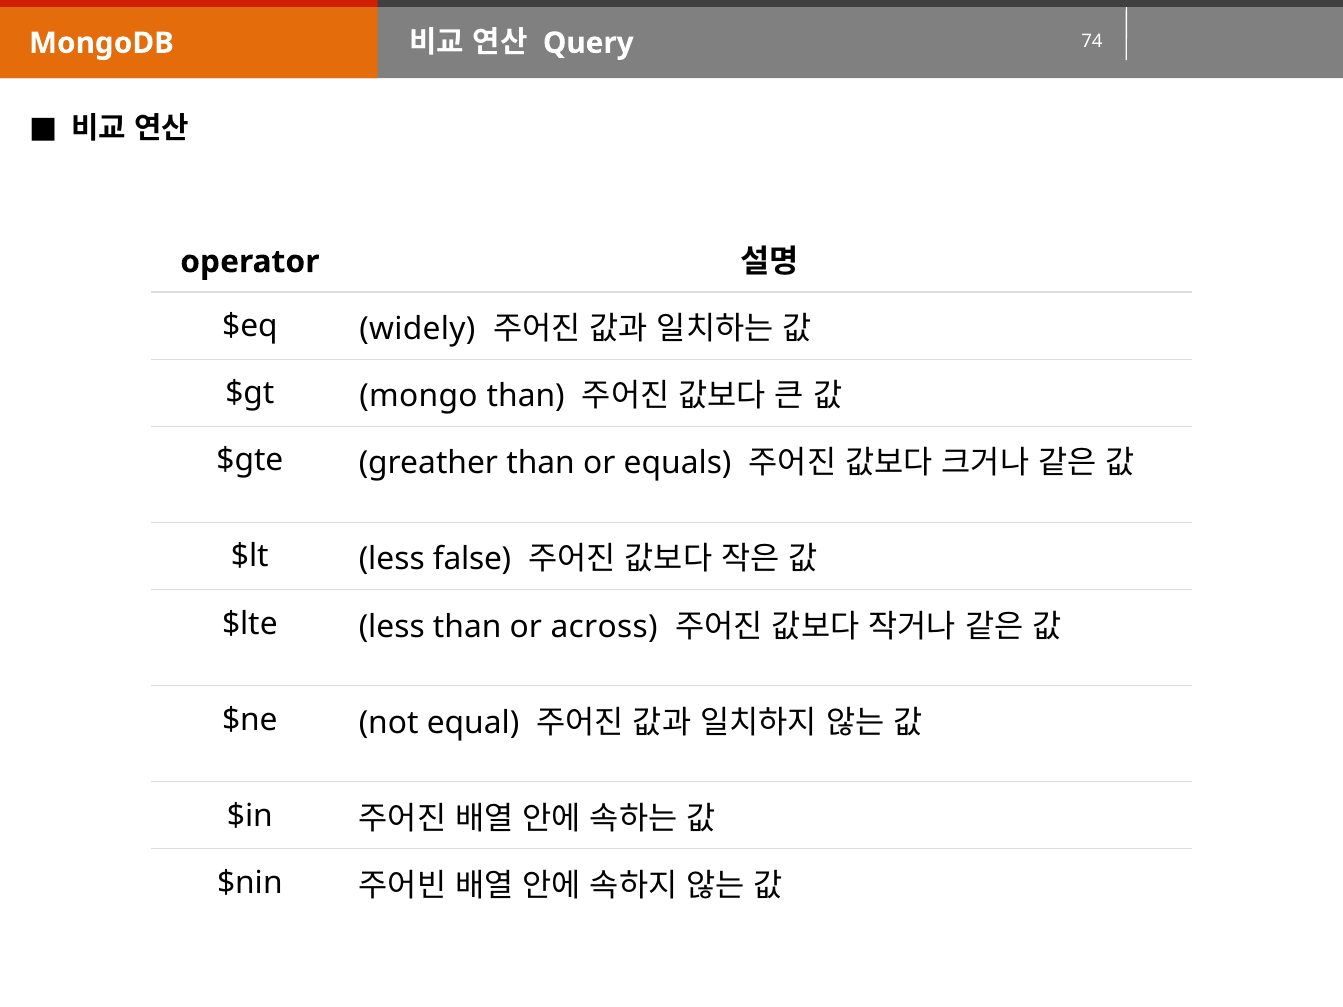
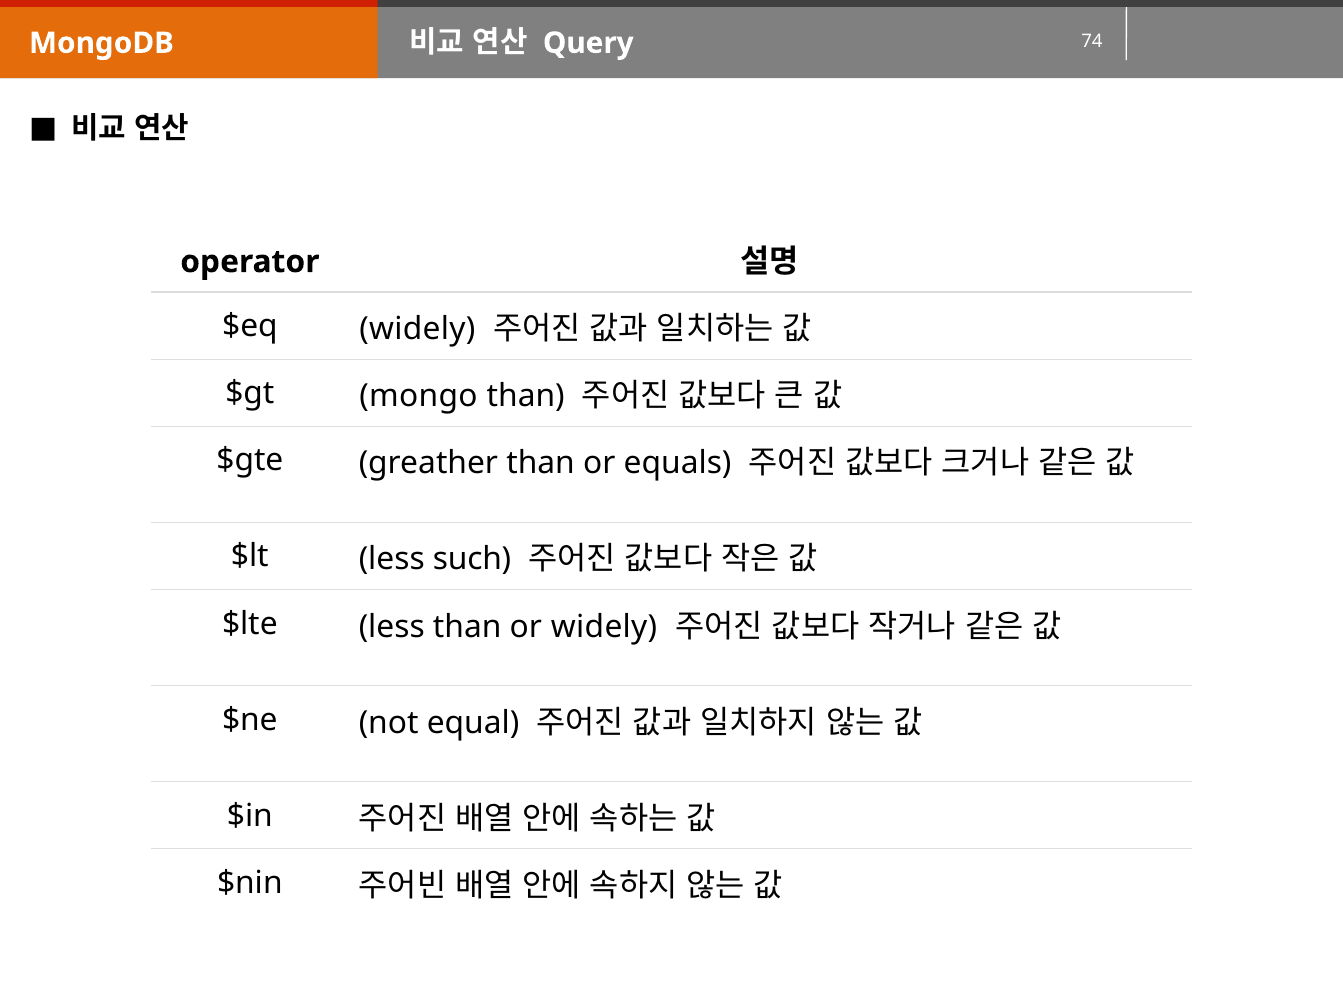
false: false -> such (472, 560)
or across: across -> widely (604, 627)
